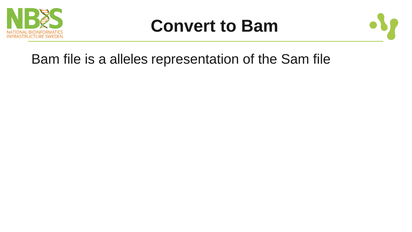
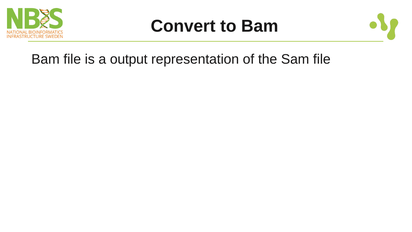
alleles: alleles -> output (129, 59)
